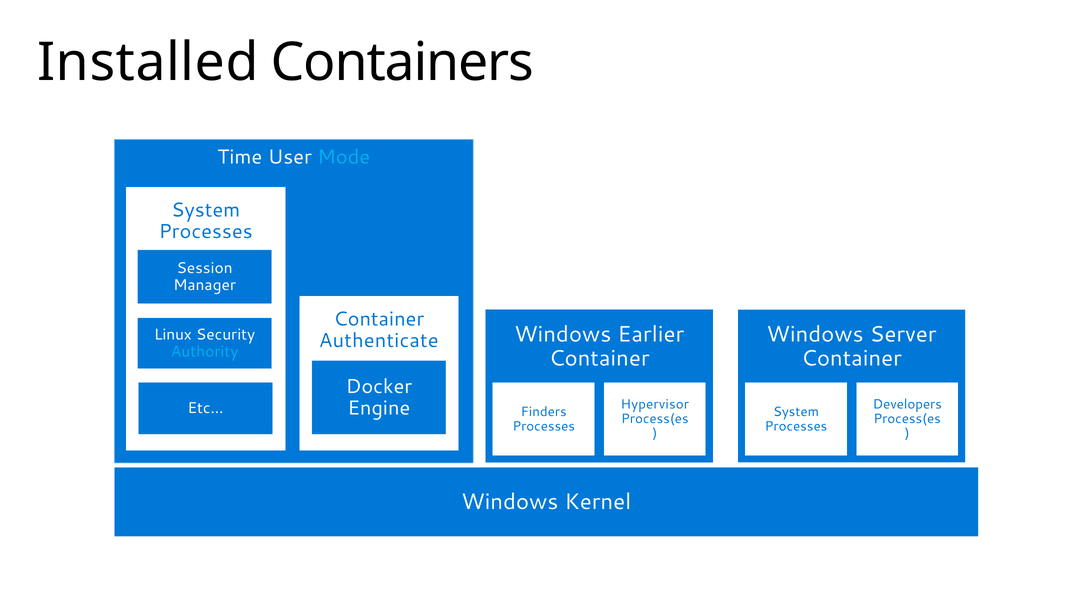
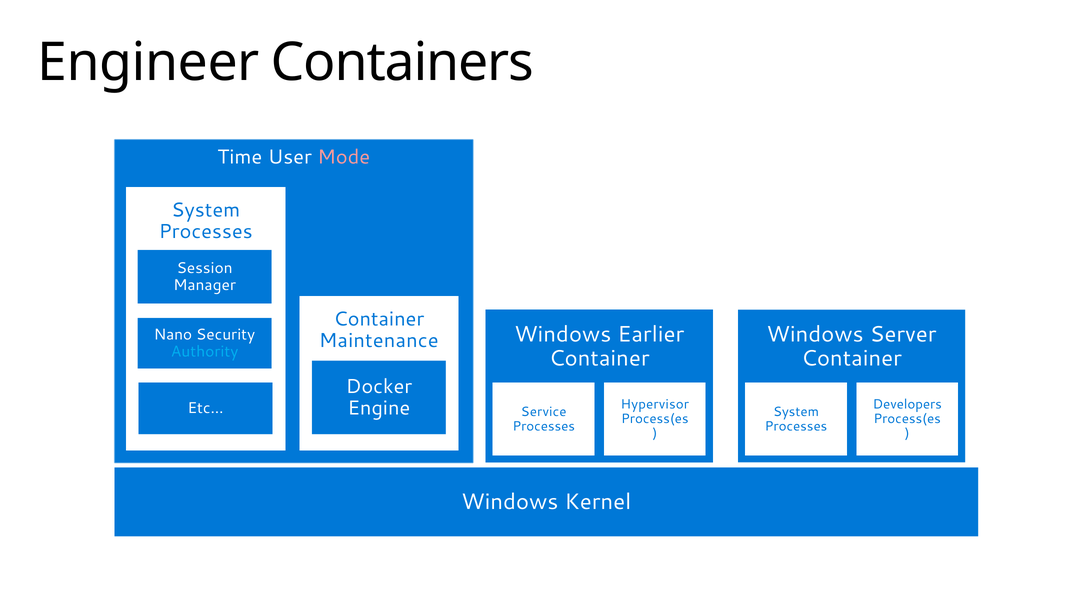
Installed: Installed -> Engineer (148, 63)
Mode colour: light blue -> pink (344, 157)
Linux: Linux -> Nano (173, 335)
Authenticate: Authenticate -> Maintenance (379, 341)
Finders: Finders -> Service (544, 412)
